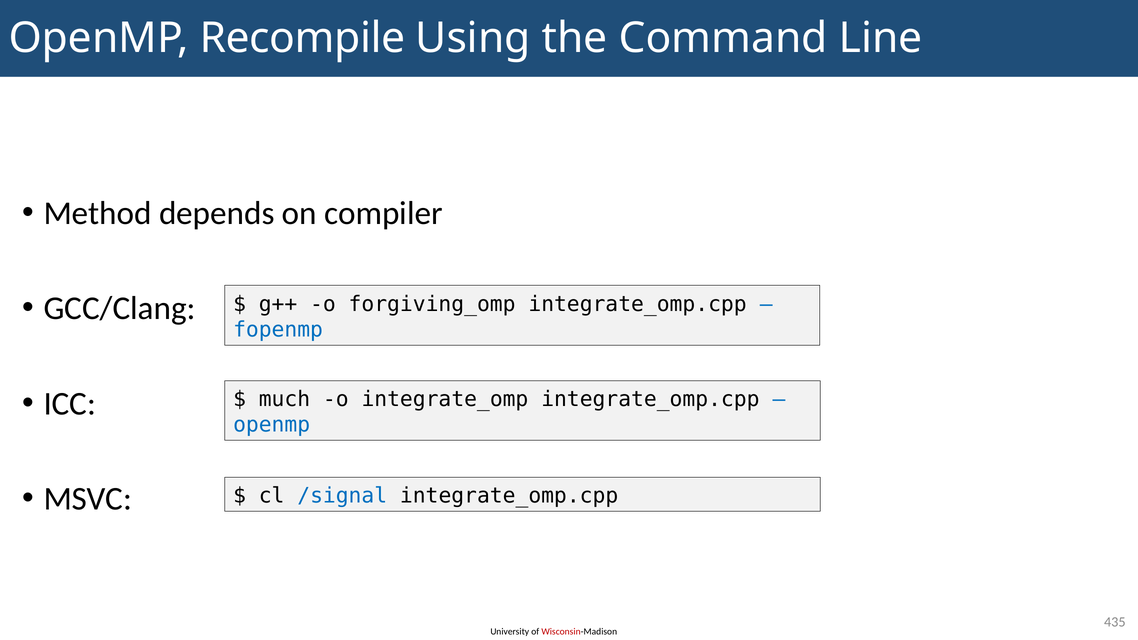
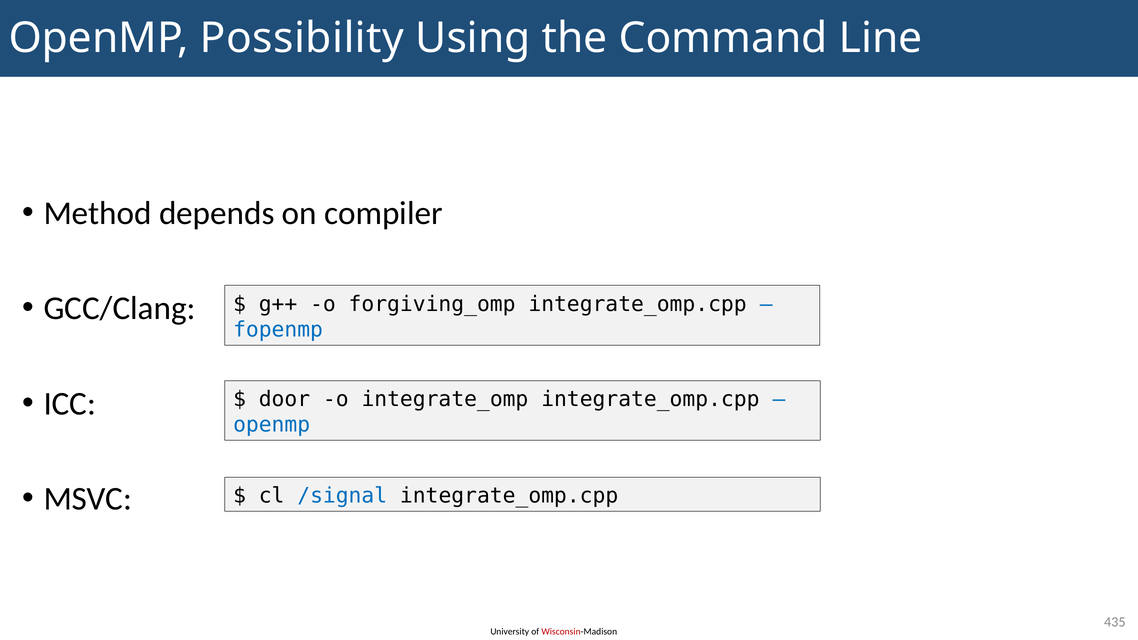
Recompile: Recompile -> Possibility (302, 38)
much: much -> door (284, 399)
